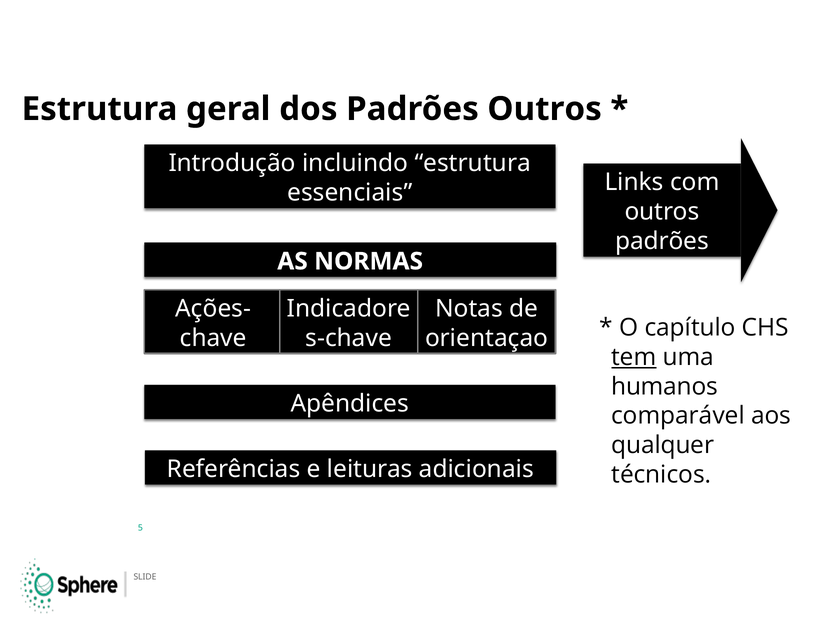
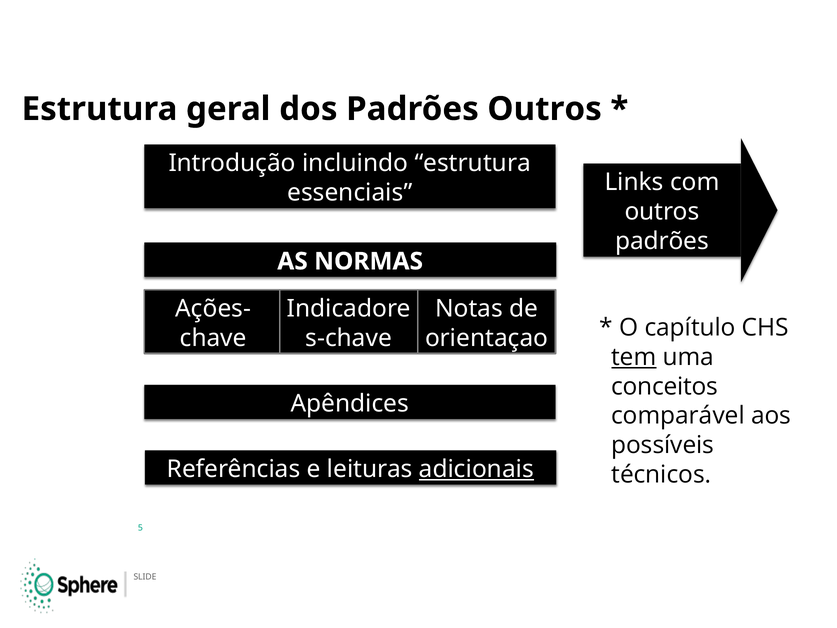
humanos: humanos -> conceitos (665, 386)
qualquer: qualquer -> possíveis (663, 445)
adicionais underline: none -> present (476, 469)
